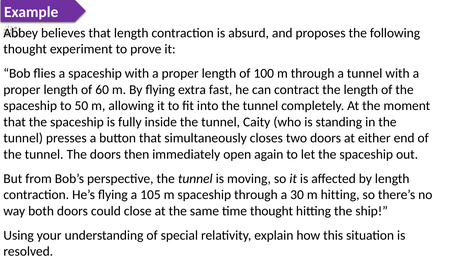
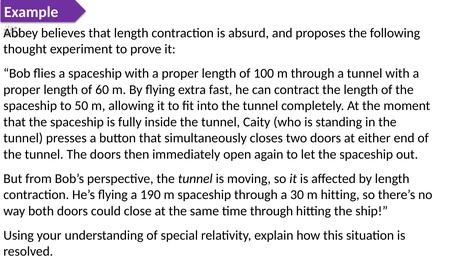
105: 105 -> 190 (150, 195)
time thought: thought -> through (272, 211)
